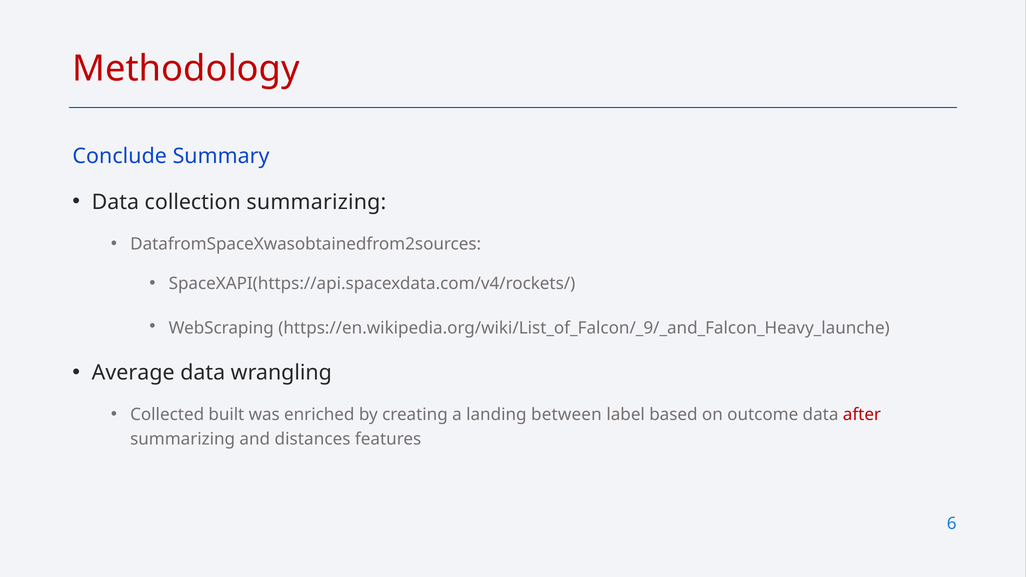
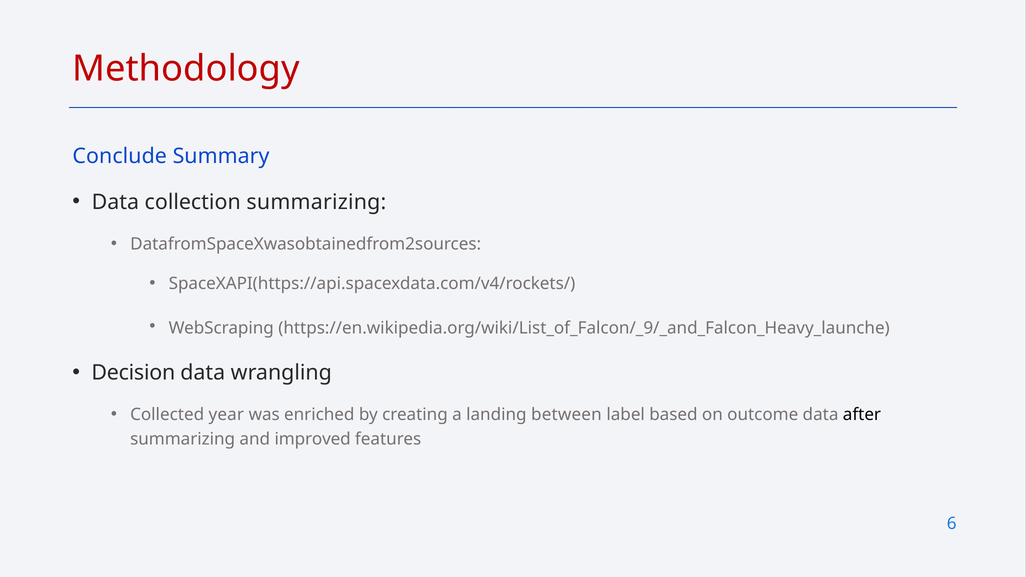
Average: Average -> Decision (133, 373)
built: built -> year (226, 415)
after colour: red -> black (862, 415)
distances: distances -> improved (313, 439)
